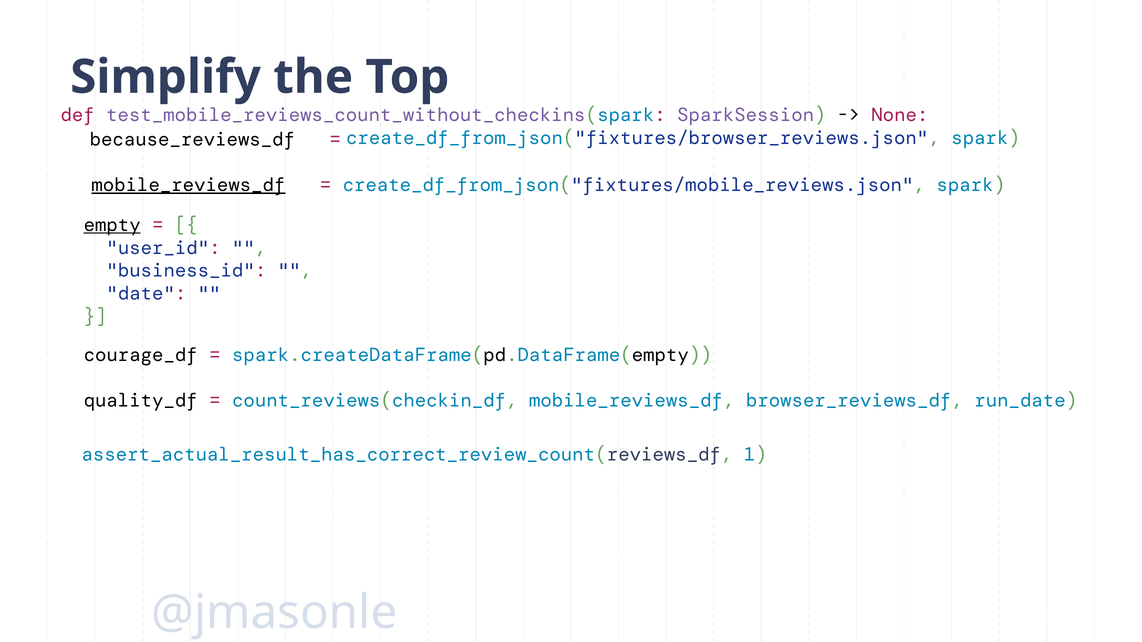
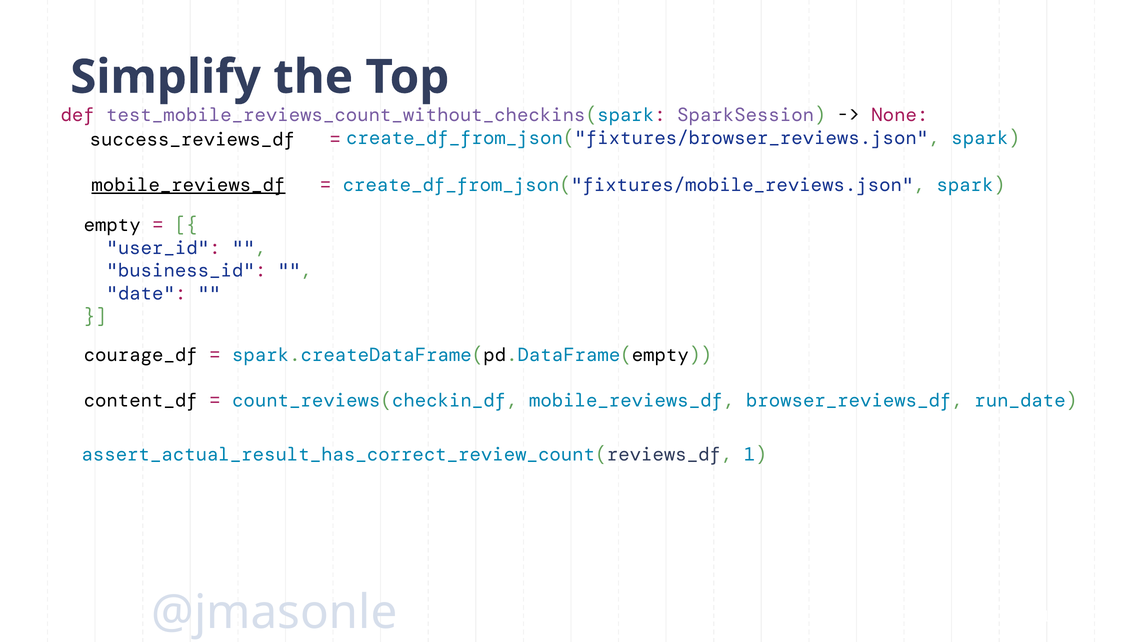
because_reviews_df: because_reviews_df -> success_reviews_df (192, 139)
empty underline: present -> none (112, 225)
quality_df: quality_df -> content_df (141, 401)
